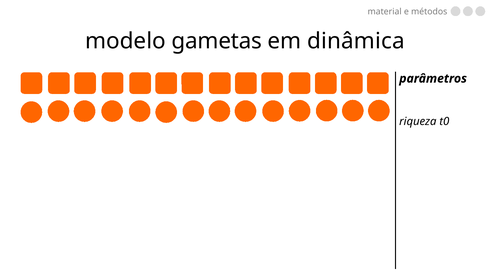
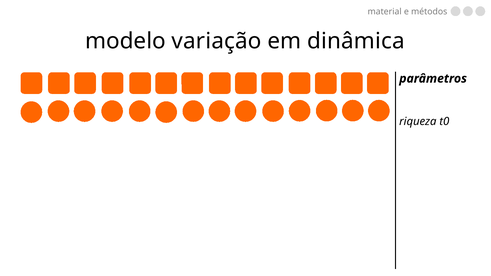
gametas: gametas -> variação (217, 41)
